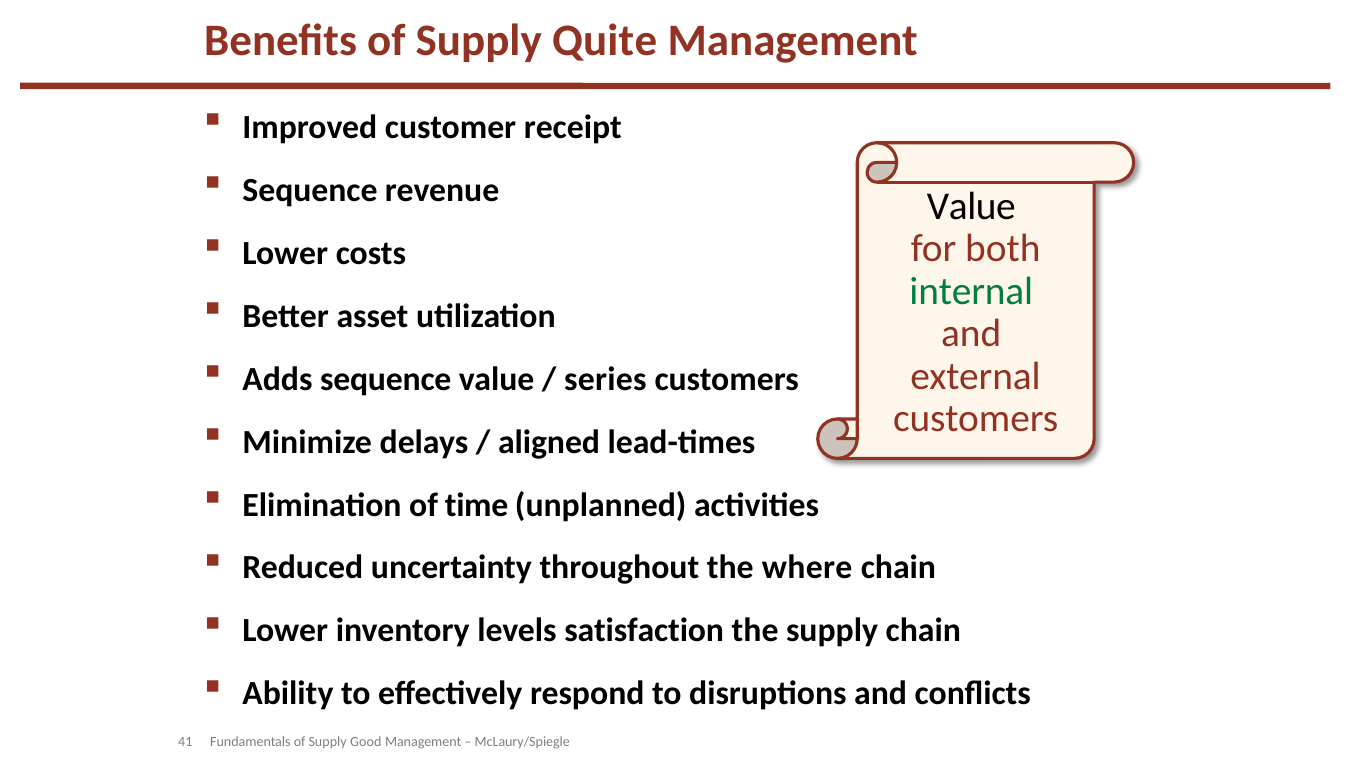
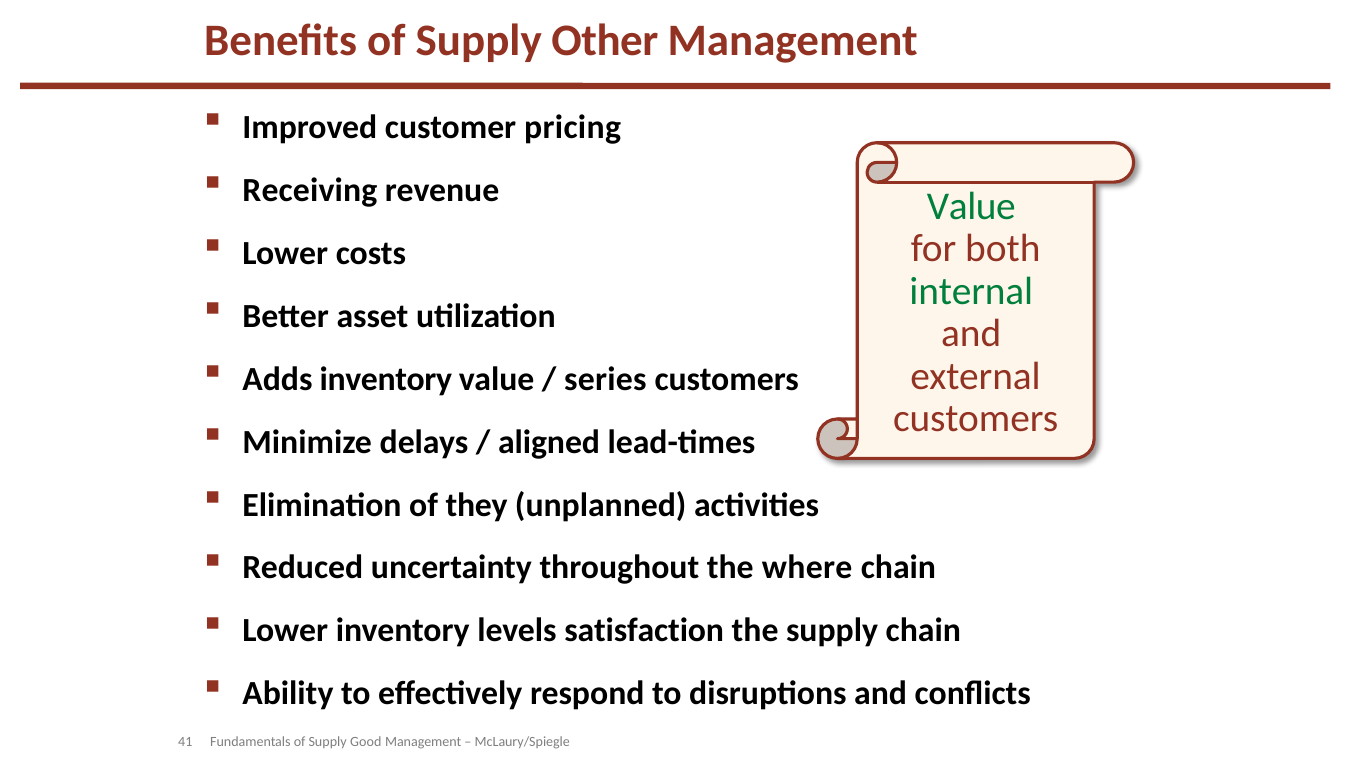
Quite: Quite -> Other (605, 41)
receipt: receipt -> pricing (573, 127)
Sequence: Sequence -> Receiving (310, 190)
Value colour: black -> green (971, 207)
Adds sequence: sequence -> inventory (386, 379)
time: time -> they (477, 505)
